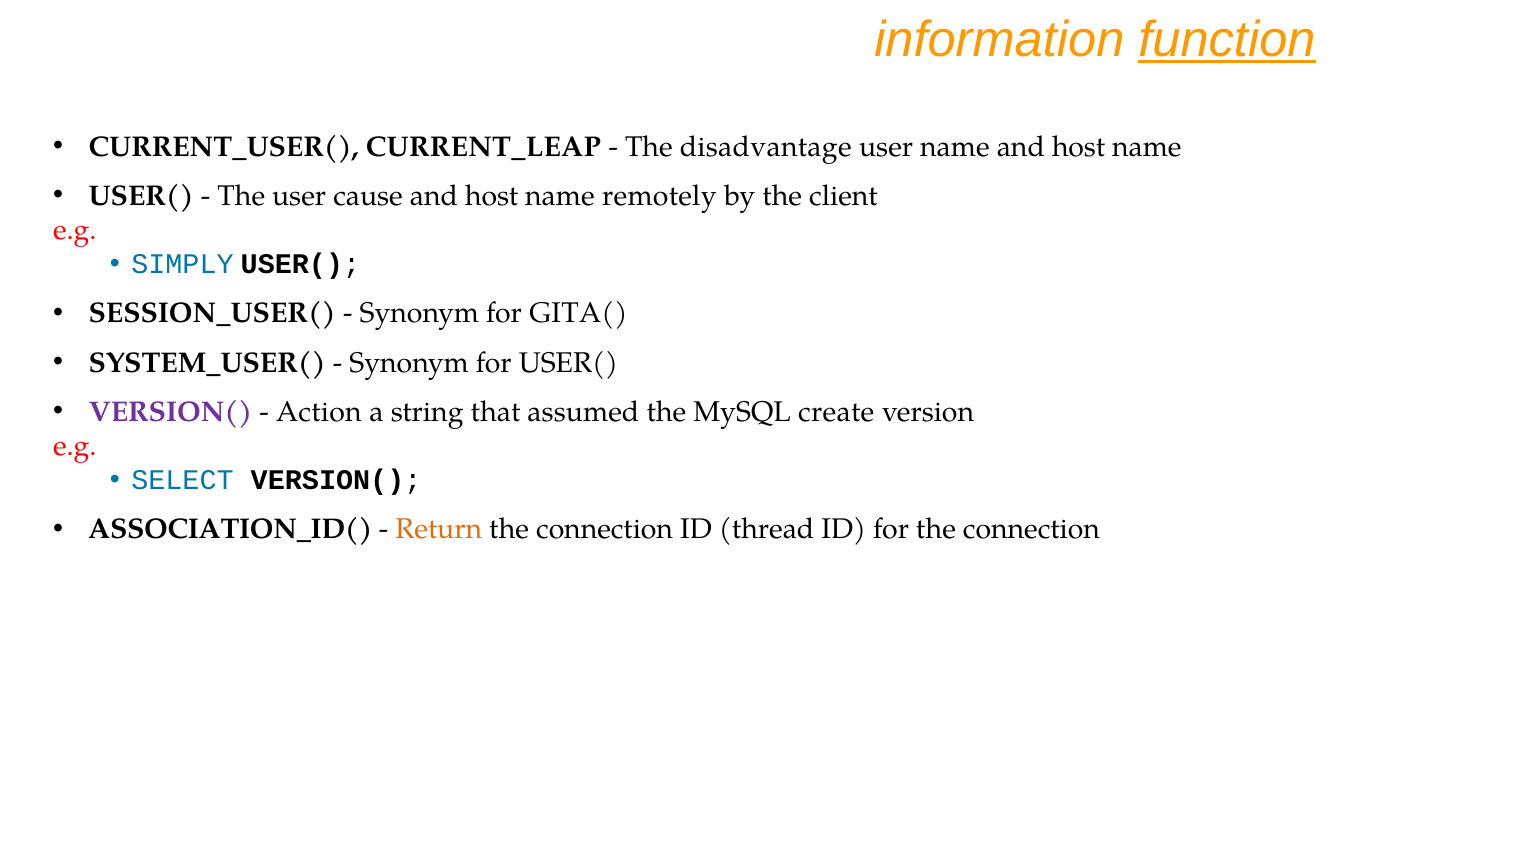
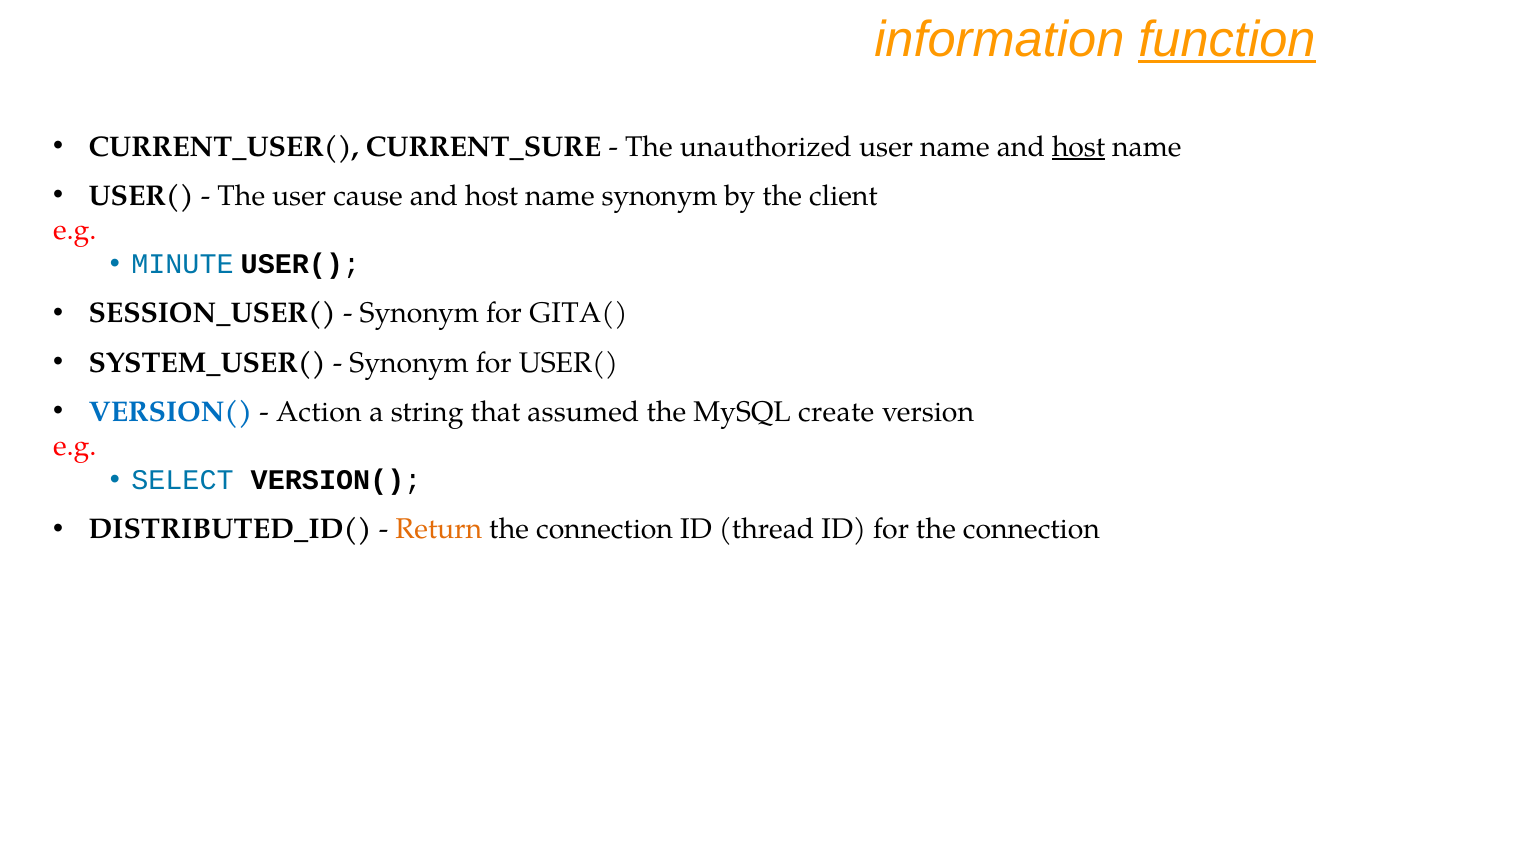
CURRENT_LEAP: CURRENT_LEAP -> CURRENT_SURE (484, 147)
disadvantage: disadvantage -> unauthorized (766, 147)
host underline: none -> present (1079, 147)
name remotely: remotely -> synonym (660, 196)
SIMPLY: SIMPLY -> MINUTE (182, 264)
VERSION( colour: purple -> blue (170, 412)
ASSOCIATION_ID(: ASSOCIATION_ID( -> DISTRIBUTED_ID( (230, 530)
